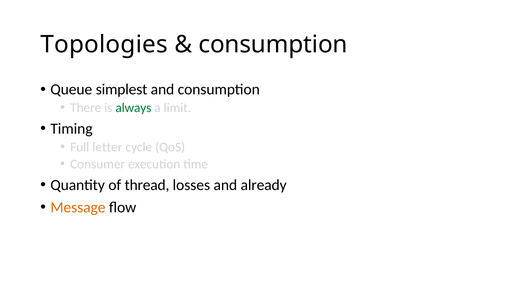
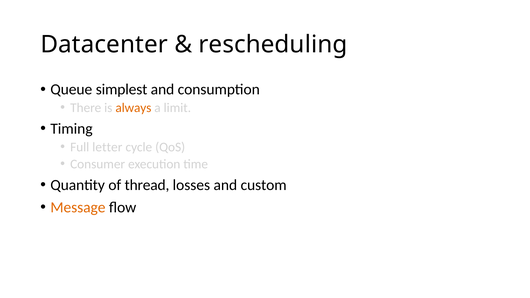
Topologies: Topologies -> Datacenter (104, 45)
consumption: consumption -> rescheduling (273, 45)
always colour: green -> orange (133, 108)
already: already -> custom (264, 185)
